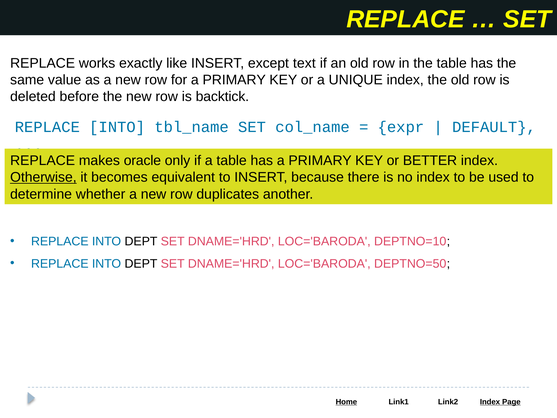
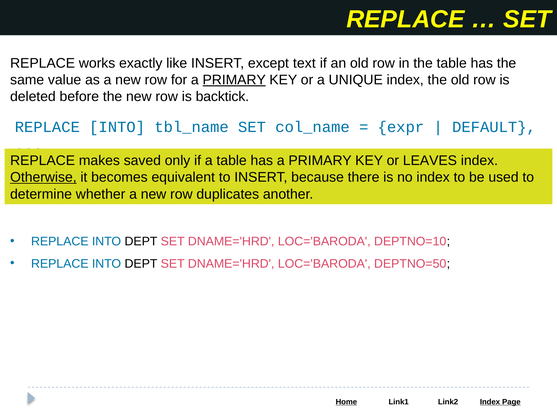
PRIMARY underline: none -> present (234, 80)
oracle: oracle -> saved (142, 161)
BETTER: BETTER -> LEAVES (430, 161)
